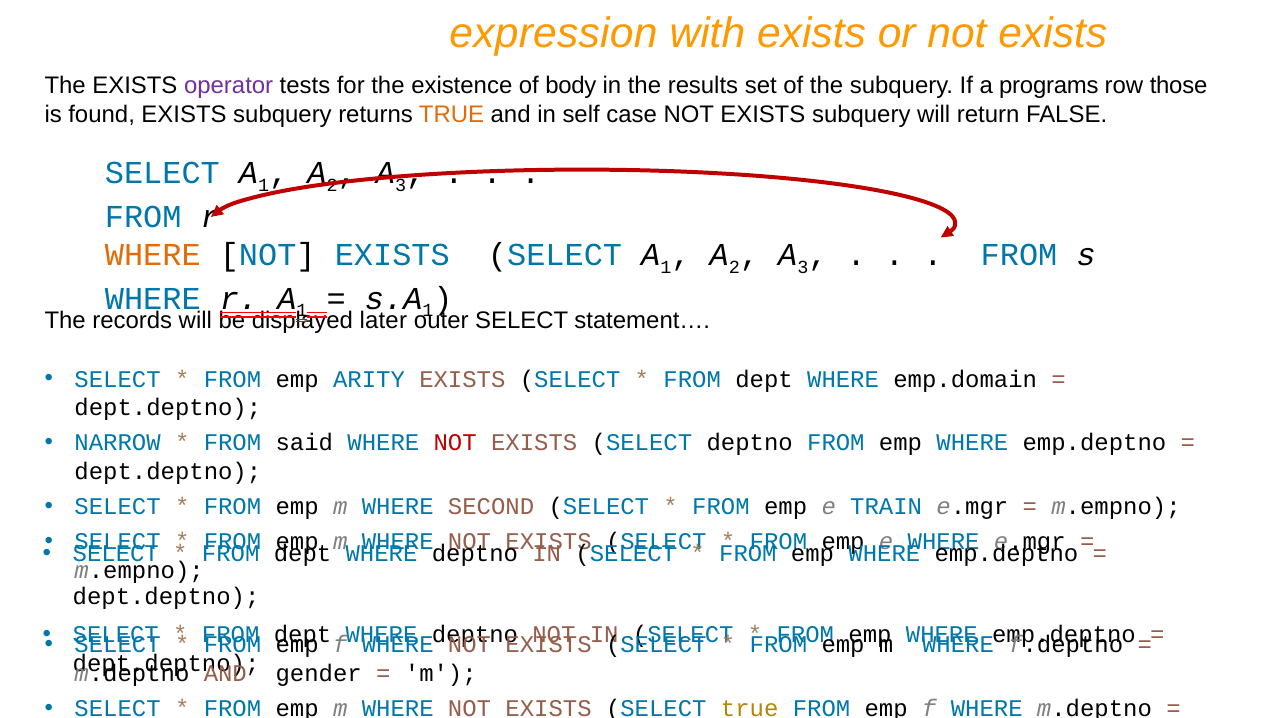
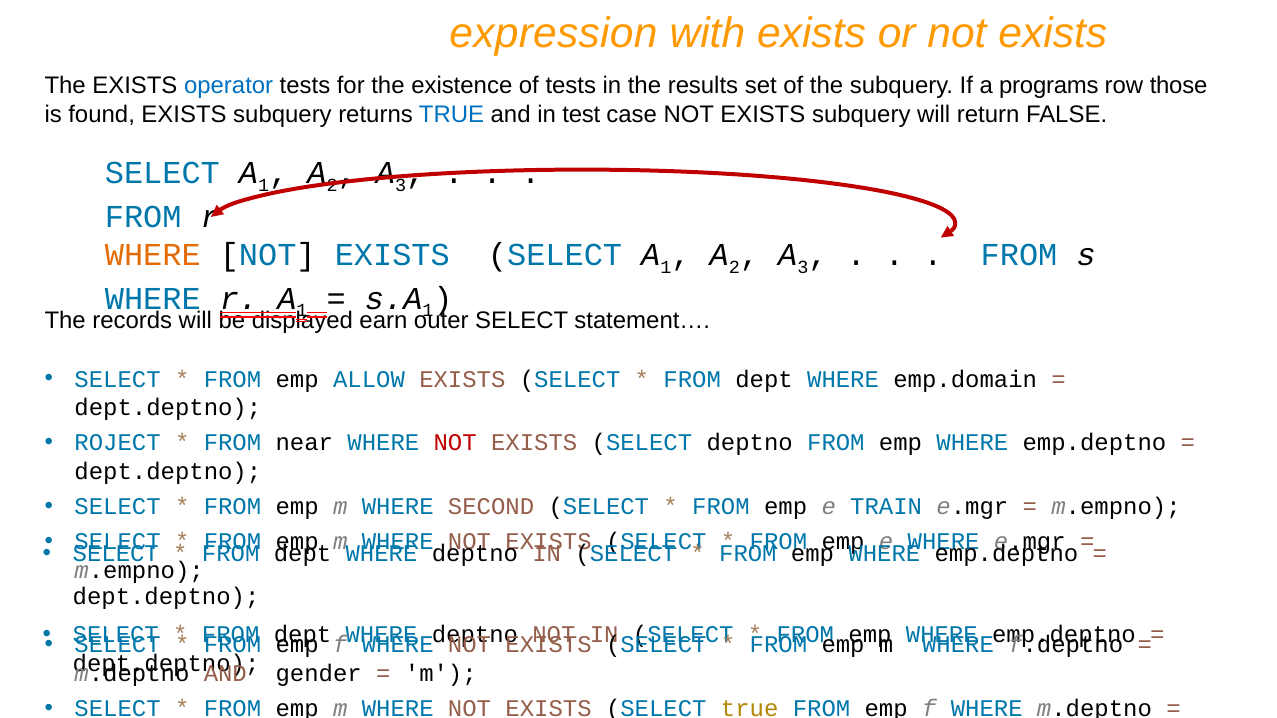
operator colour: purple -> blue (229, 86)
of body: body -> tests (571, 86)
TRUE colour: orange -> blue (452, 115)
self: self -> test (581, 115)
later: later -> earn (383, 321)
ARITY: ARITY -> ALLOW (369, 379)
NARROW: NARROW -> ROJECT (118, 443)
said: said -> near (304, 443)
